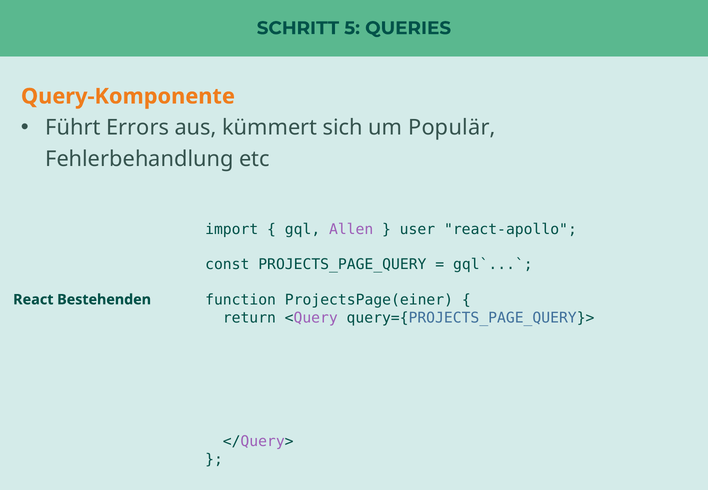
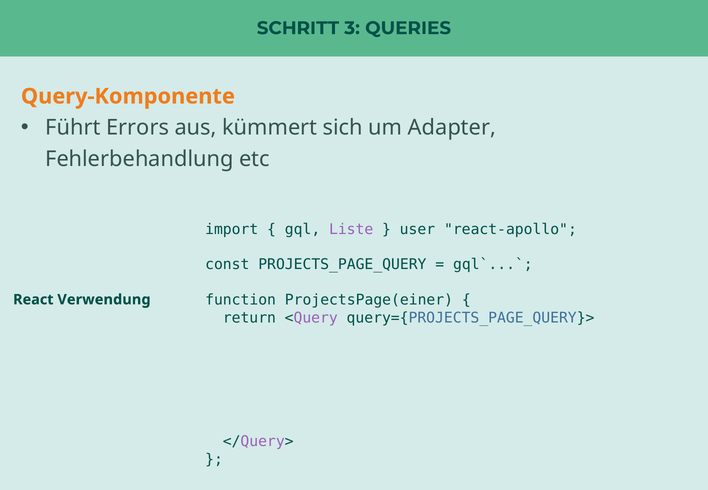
5: 5 -> 3 (352, 28)
Populär: Populär -> Adapter (452, 128)
Allen: Allen -> Liste (351, 229)
Bestehenden: Bestehenden -> Verwendung (104, 300)
